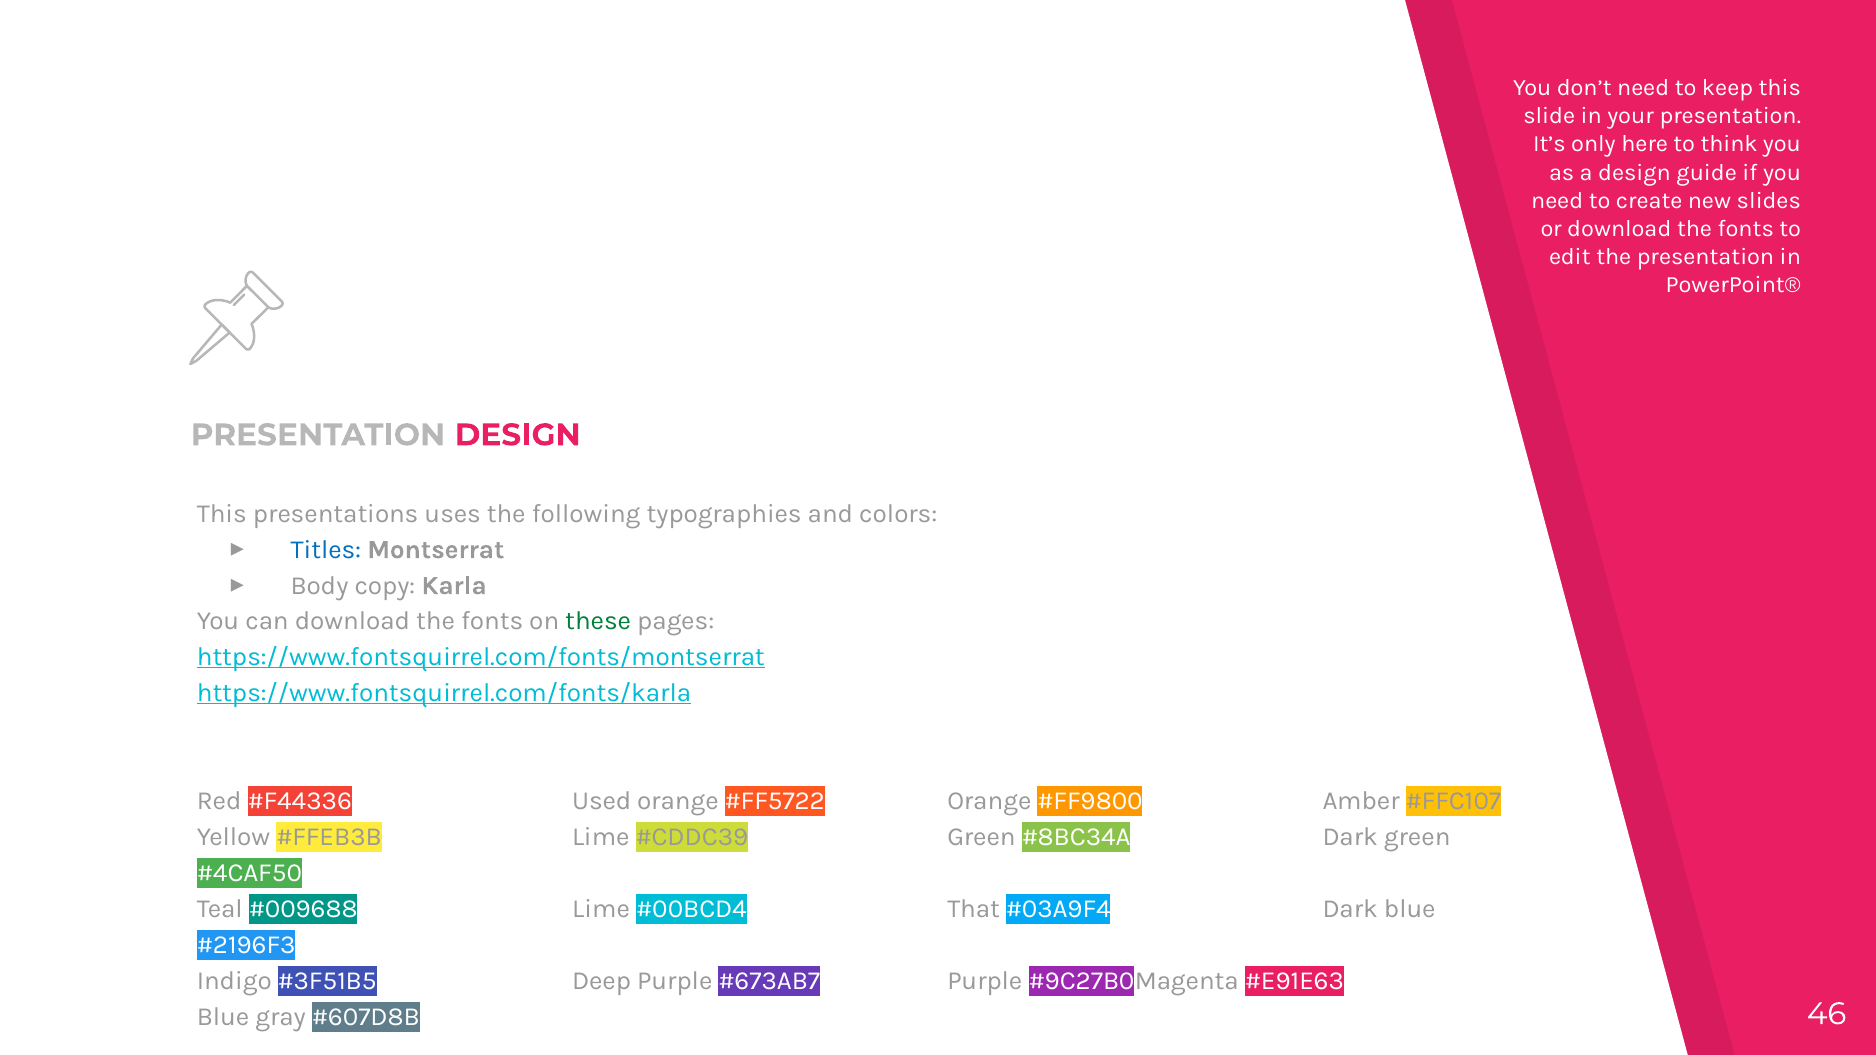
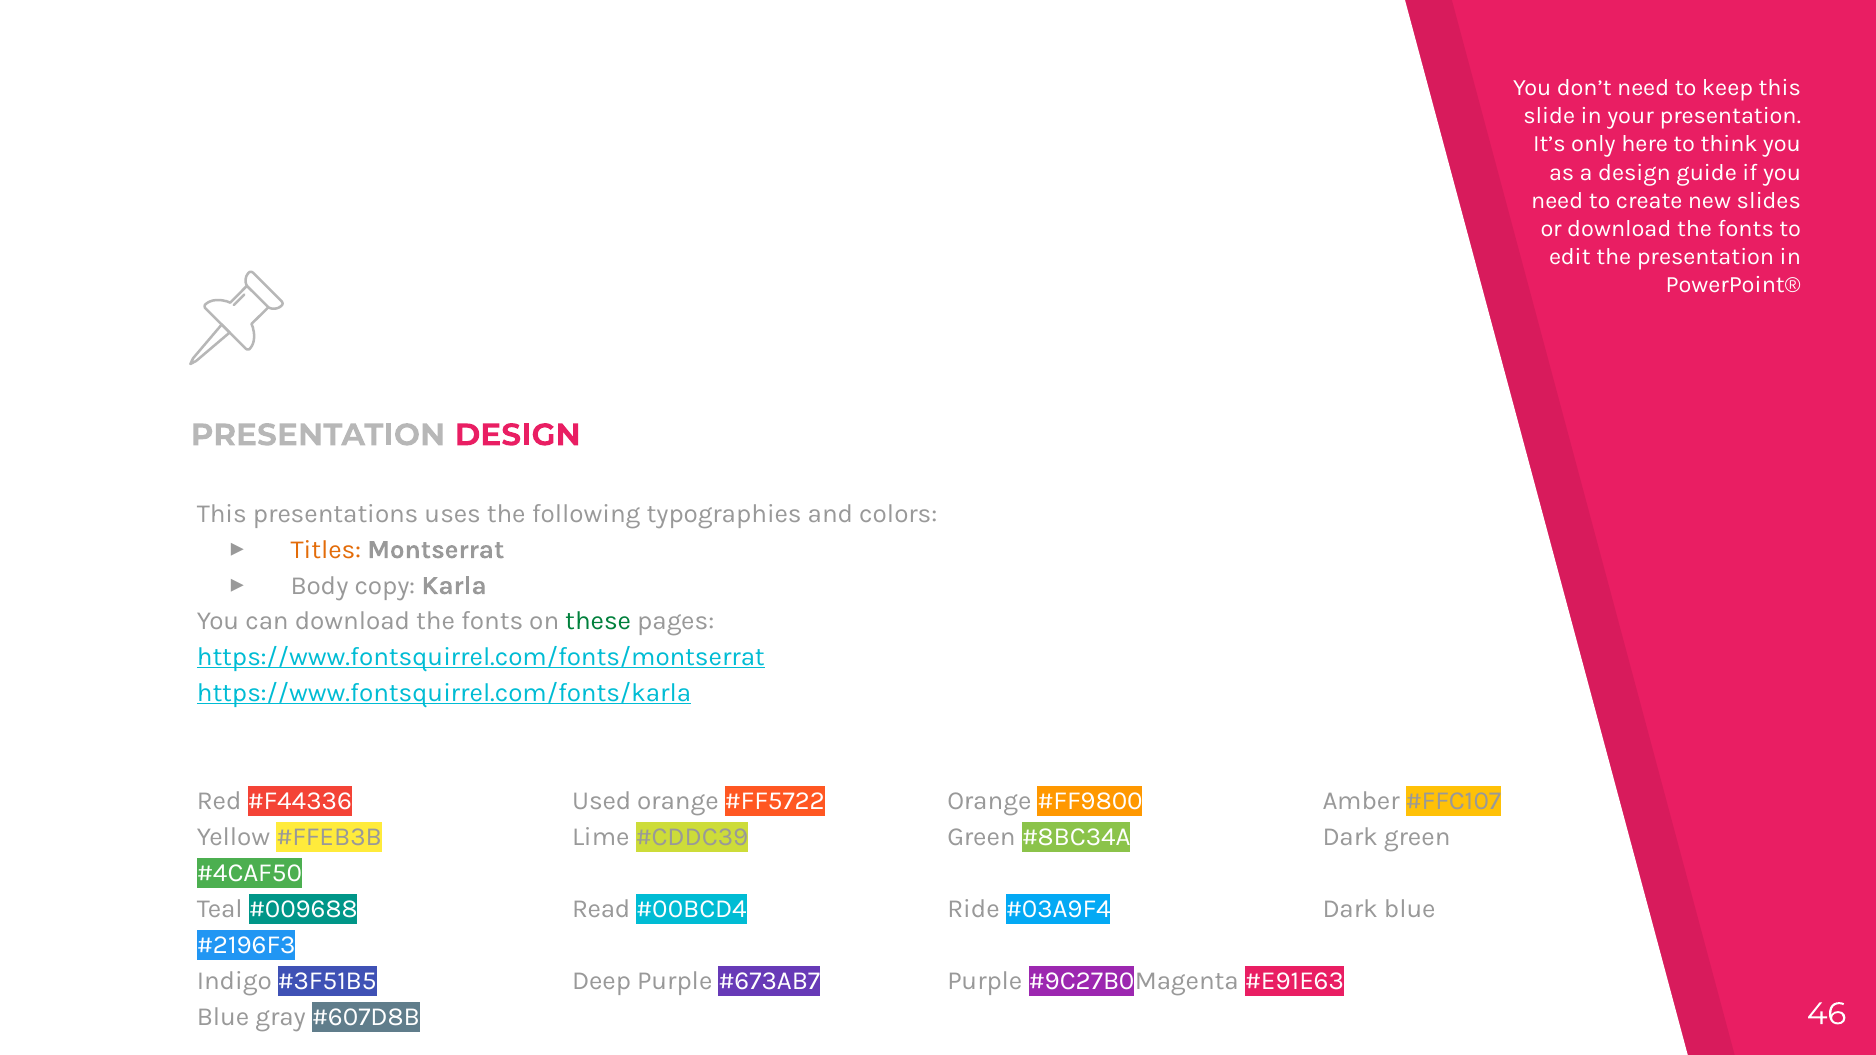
Titles colour: blue -> orange (326, 550)
Lime: Lime -> Read (601, 909)
That: That -> Ride (974, 909)
